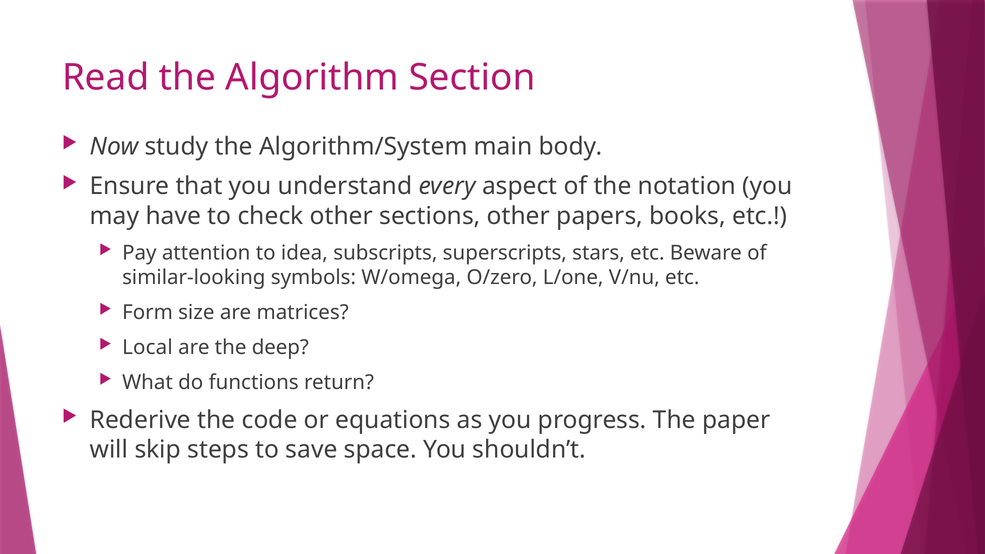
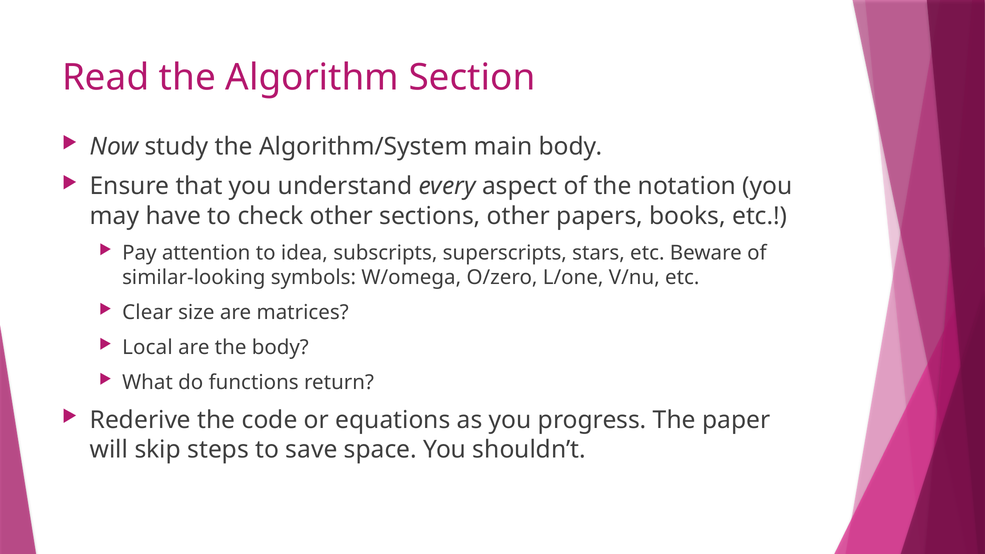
Form: Form -> Clear (147, 313)
the deep: deep -> body (280, 347)
